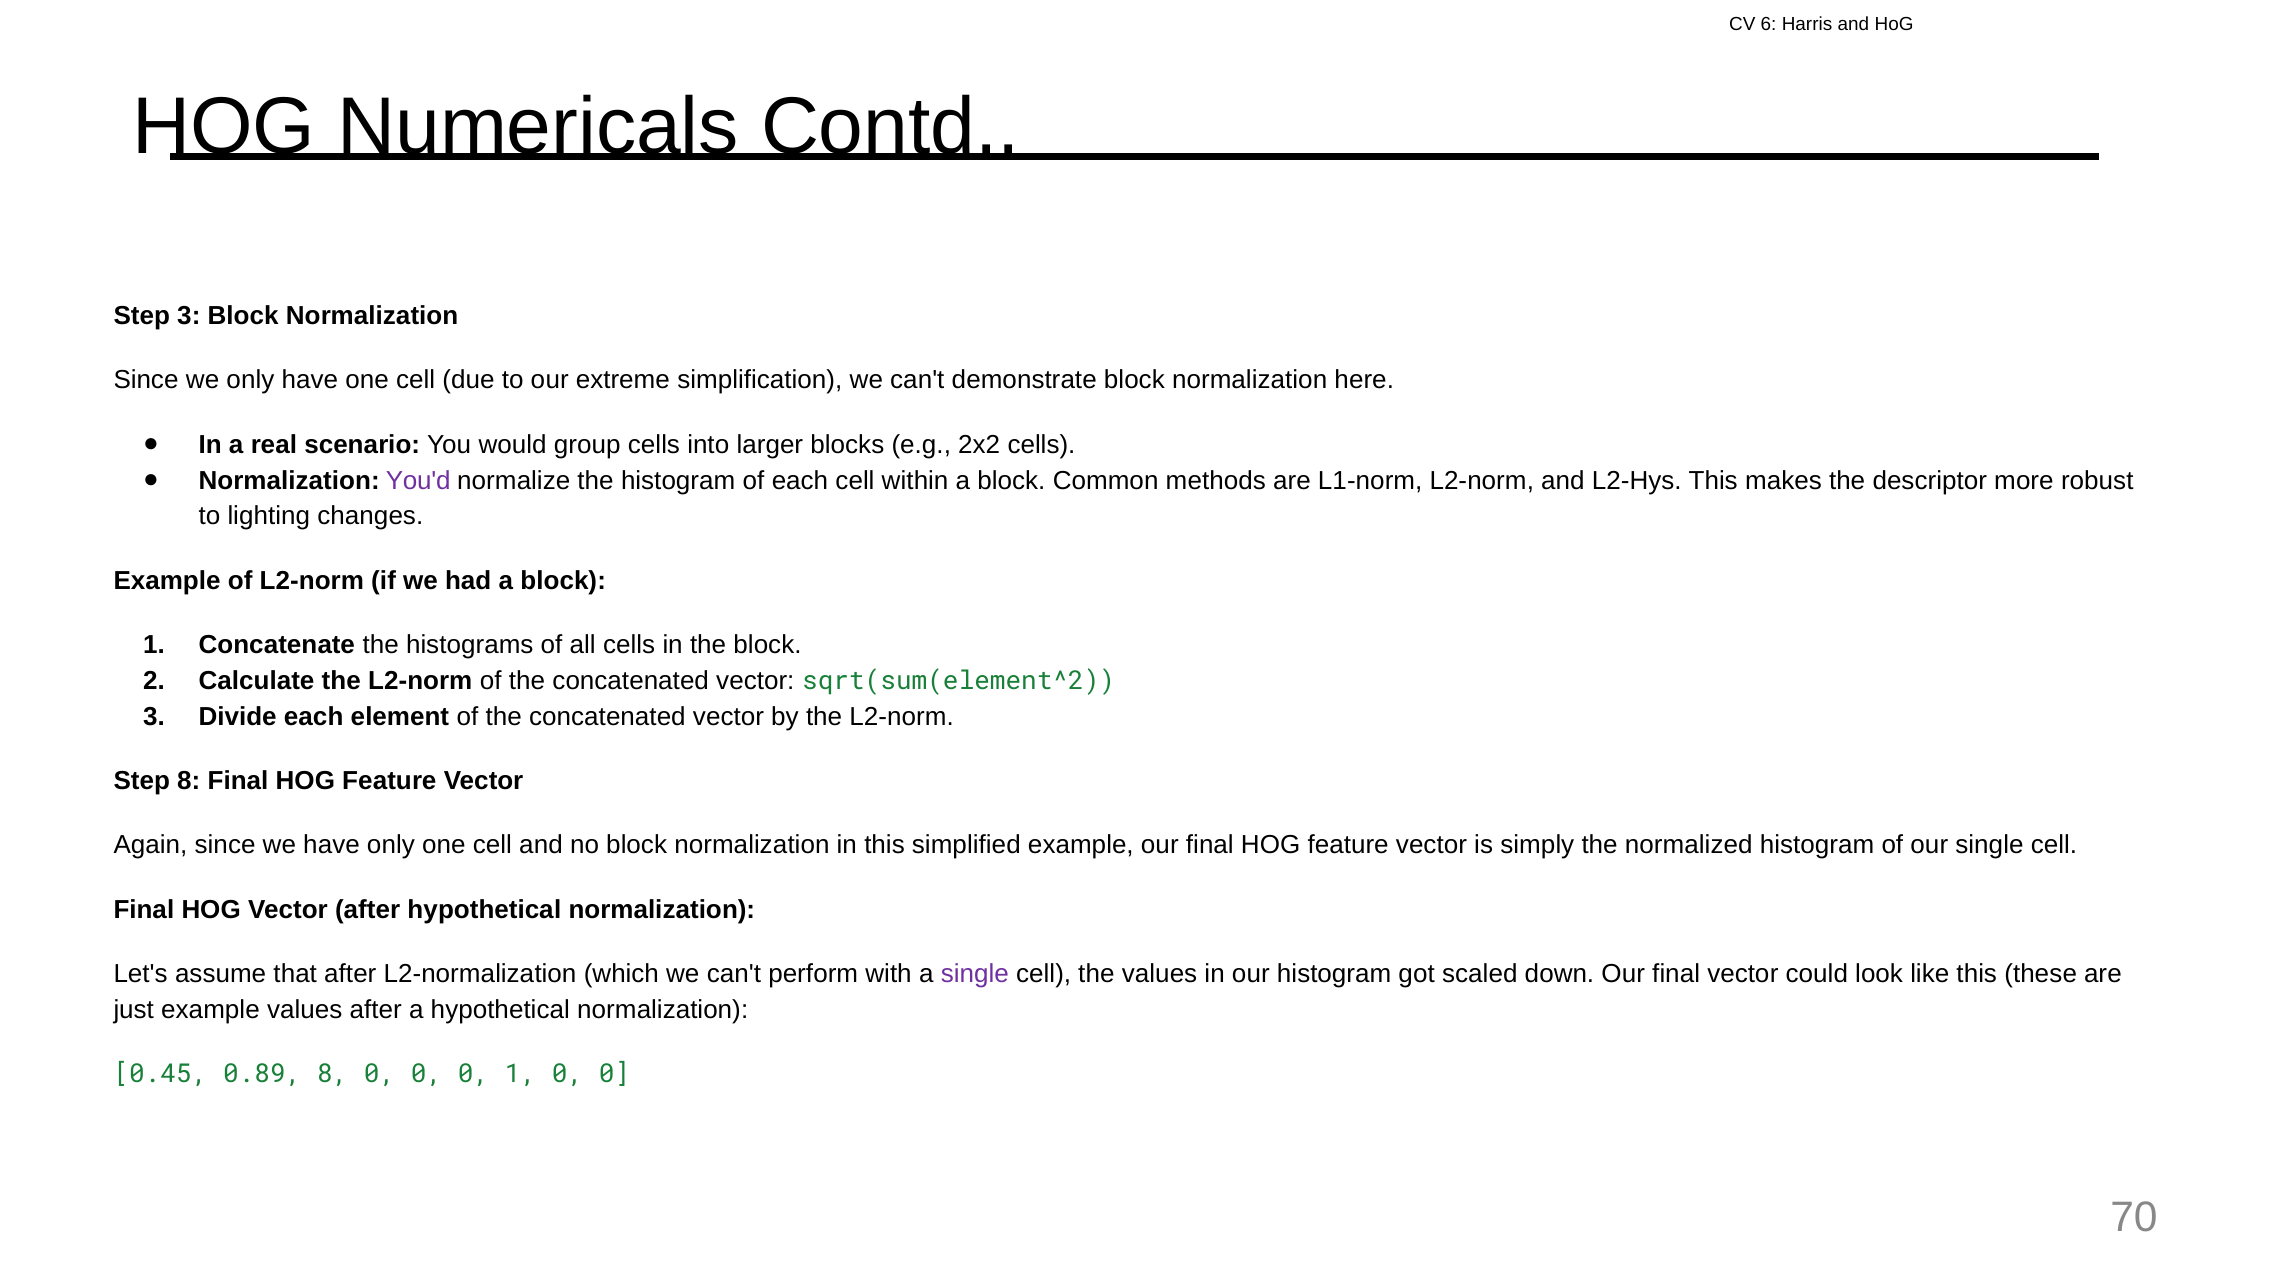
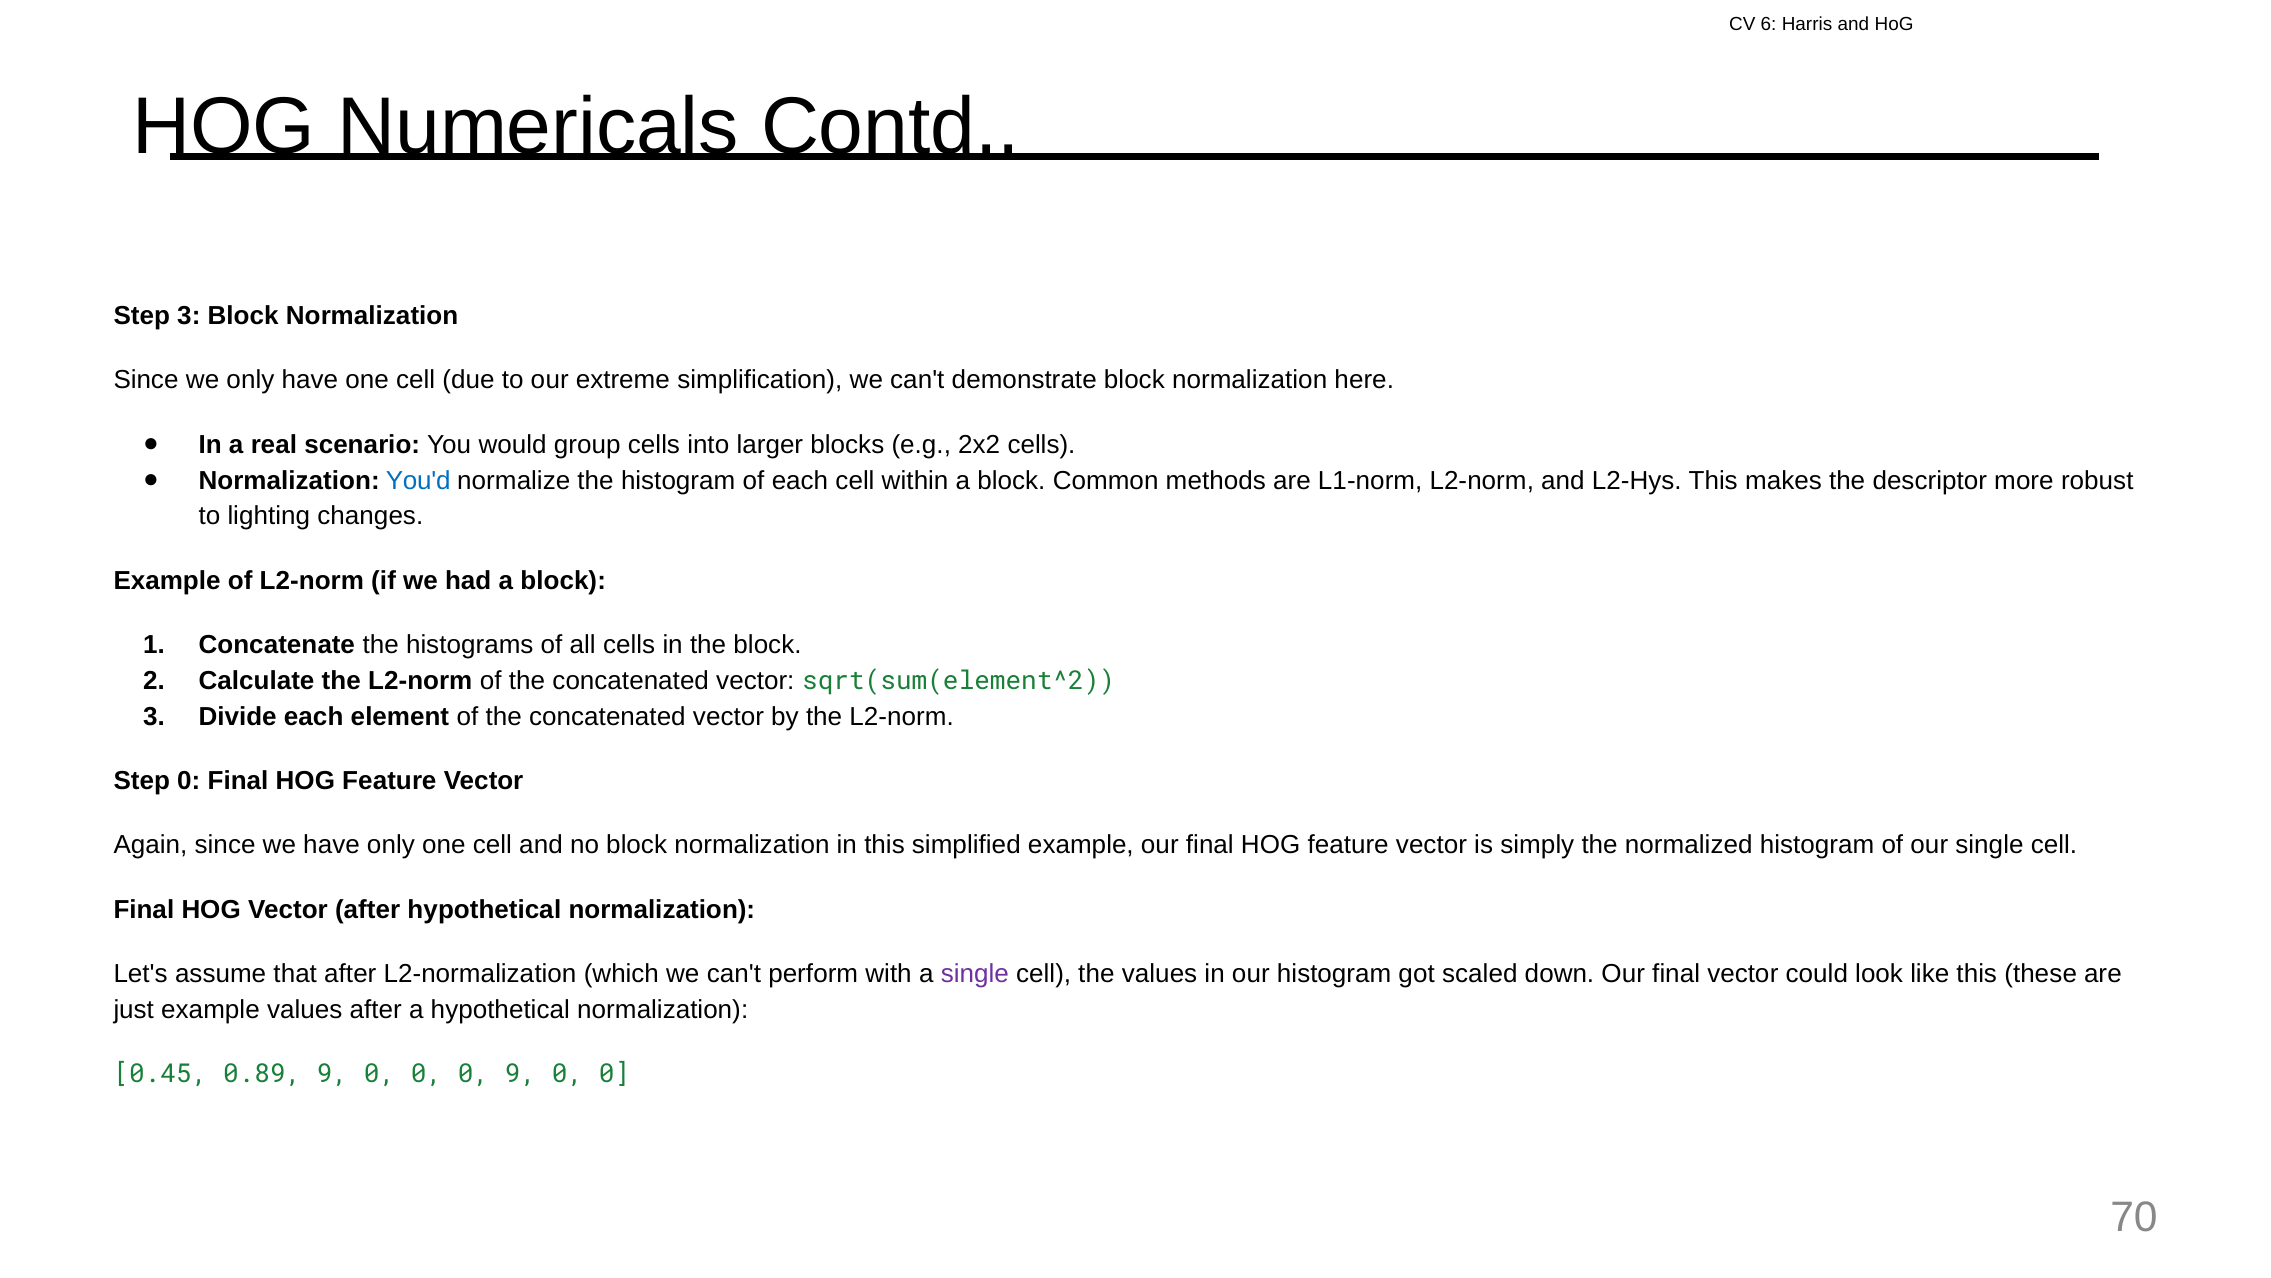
You'd colour: purple -> blue (418, 480)
Step 8: 8 -> 0 (189, 781)
0.89 8: 8 -> 9 (332, 1073)
0 1: 1 -> 9 (521, 1073)
